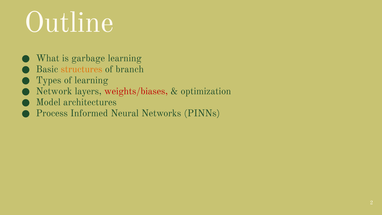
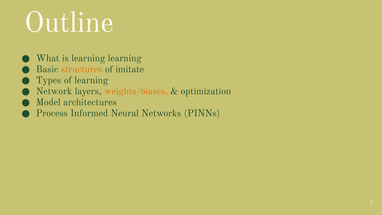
is garbage: garbage -> learning (88, 58)
branch: branch -> imitate (130, 69)
weights/biases colour: red -> orange (136, 91)
